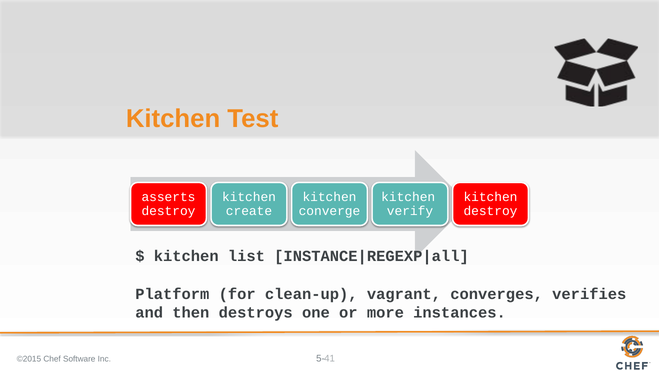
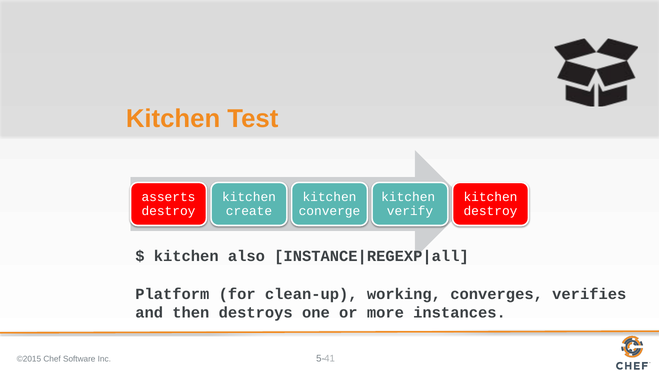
list: list -> also (246, 256)
vagrant: vagrant -> working (404, 294)
